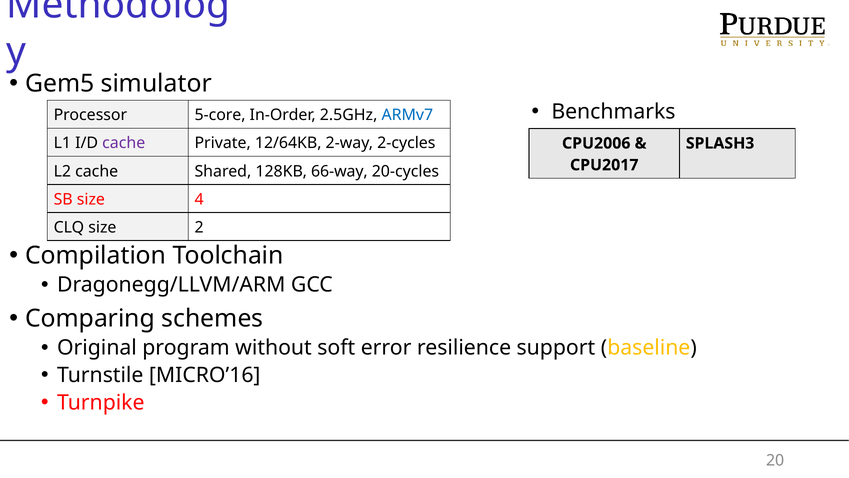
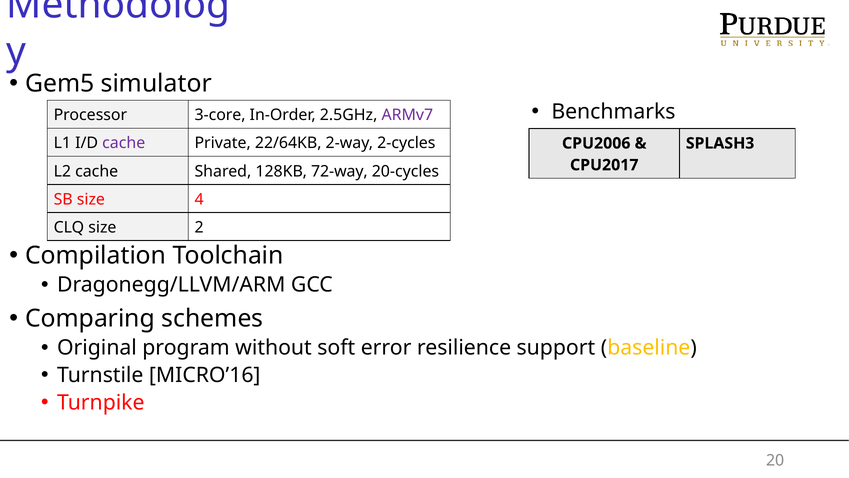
5-core: 5-core -> 3-core (220, 115)
ARMv7 colour: blue -> purple (407, 115)
12/64KB: 12/64KB -> 22/64KB (288, 143)
66-way: 66-way -> 72-way (339, 171)
